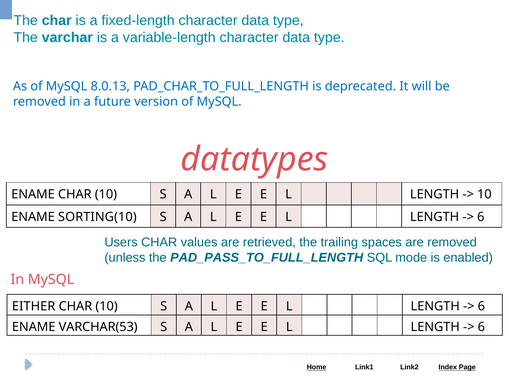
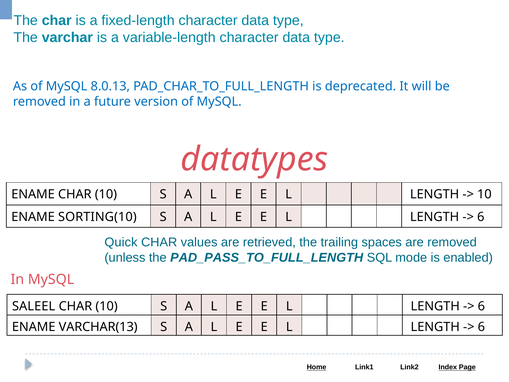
Users: Users -> Quick (121, 242)
EITHER: EITHER -> SALEEL (34, 306)
VARCHAR(53: VARCHAR(53 -> VARCHAR(13 (98, 327)
